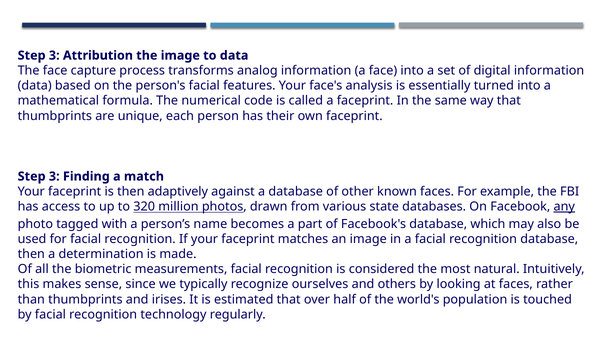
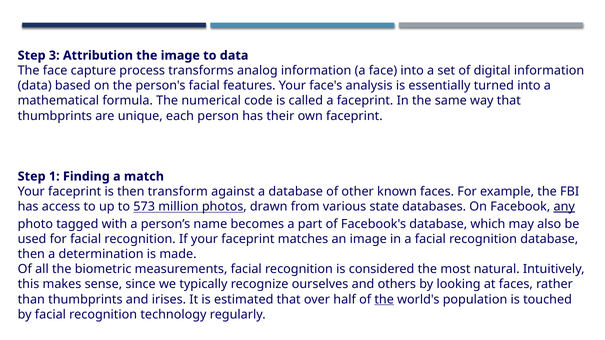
3: 3 -> 1 (54, 177)
adaptively: adaptively -> transform (178, 192)
320: 320 -> 573 (144, 207)
the underline: none -> present (384, 300)
